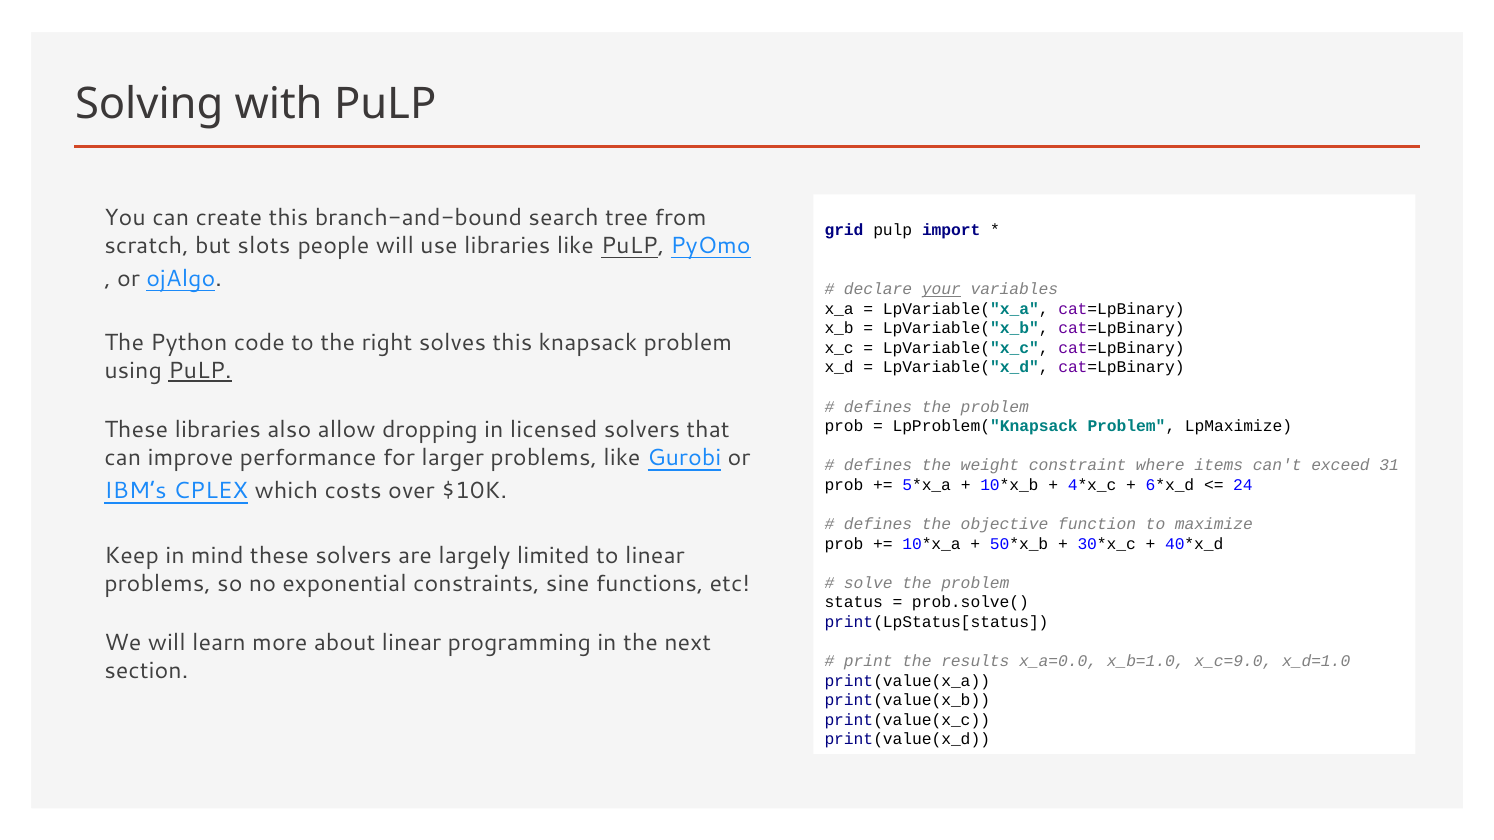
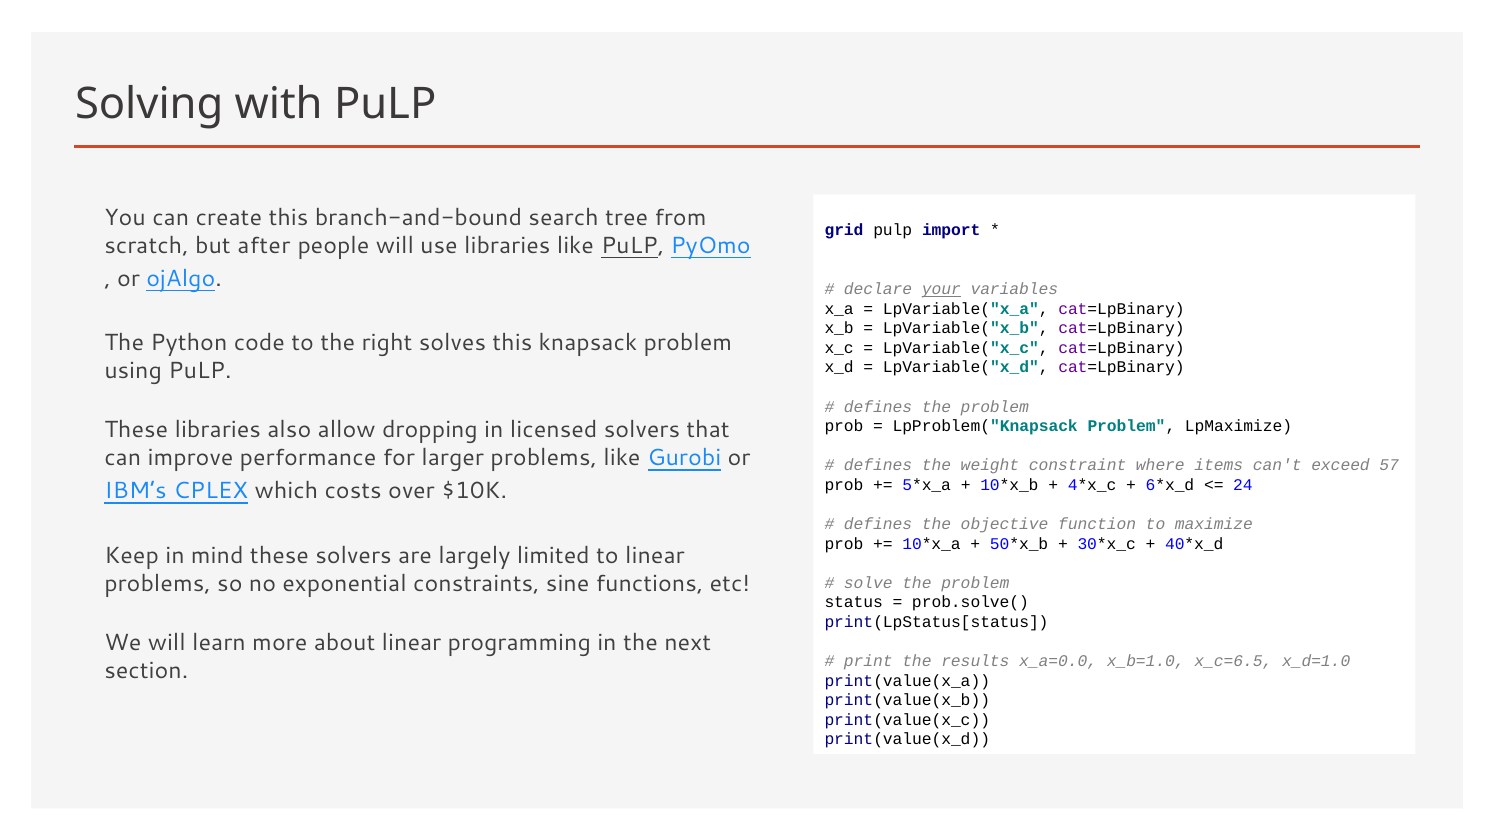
slots: slots -> after (264, 246)
PuLP underline: present -> none (200, 371)
31: 31 -> 57 (1389, 466)
x_c=9.0: x_c=9.0 -> x_c=6.5 (1233, 662)
